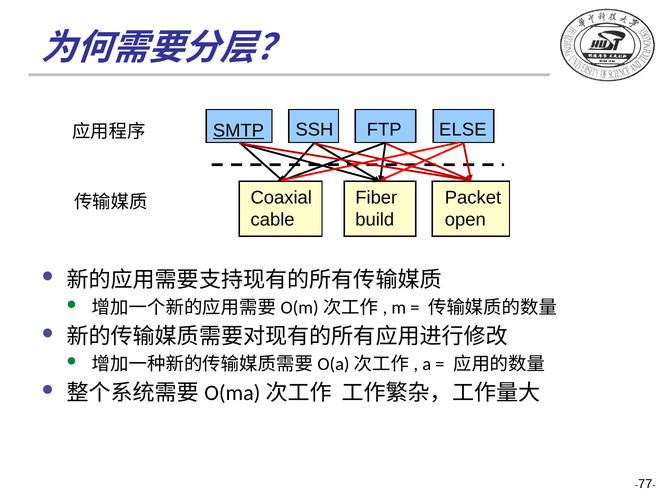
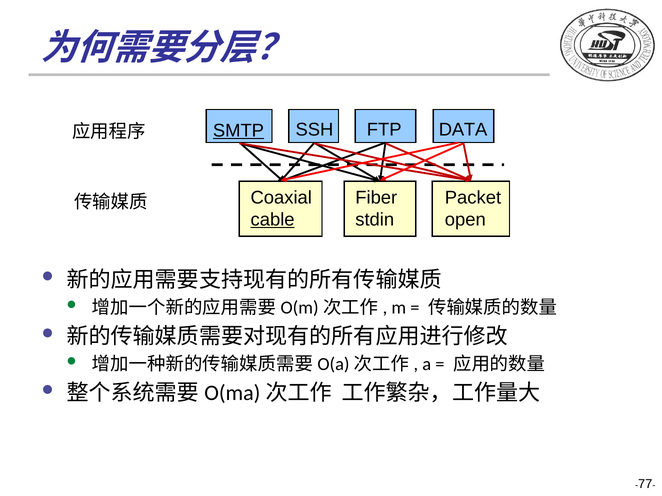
ELSE: ELSE -> DATA (463, 130)
cable underline: none -> present (273, 220)
build: build -> stdin (375, 220)
